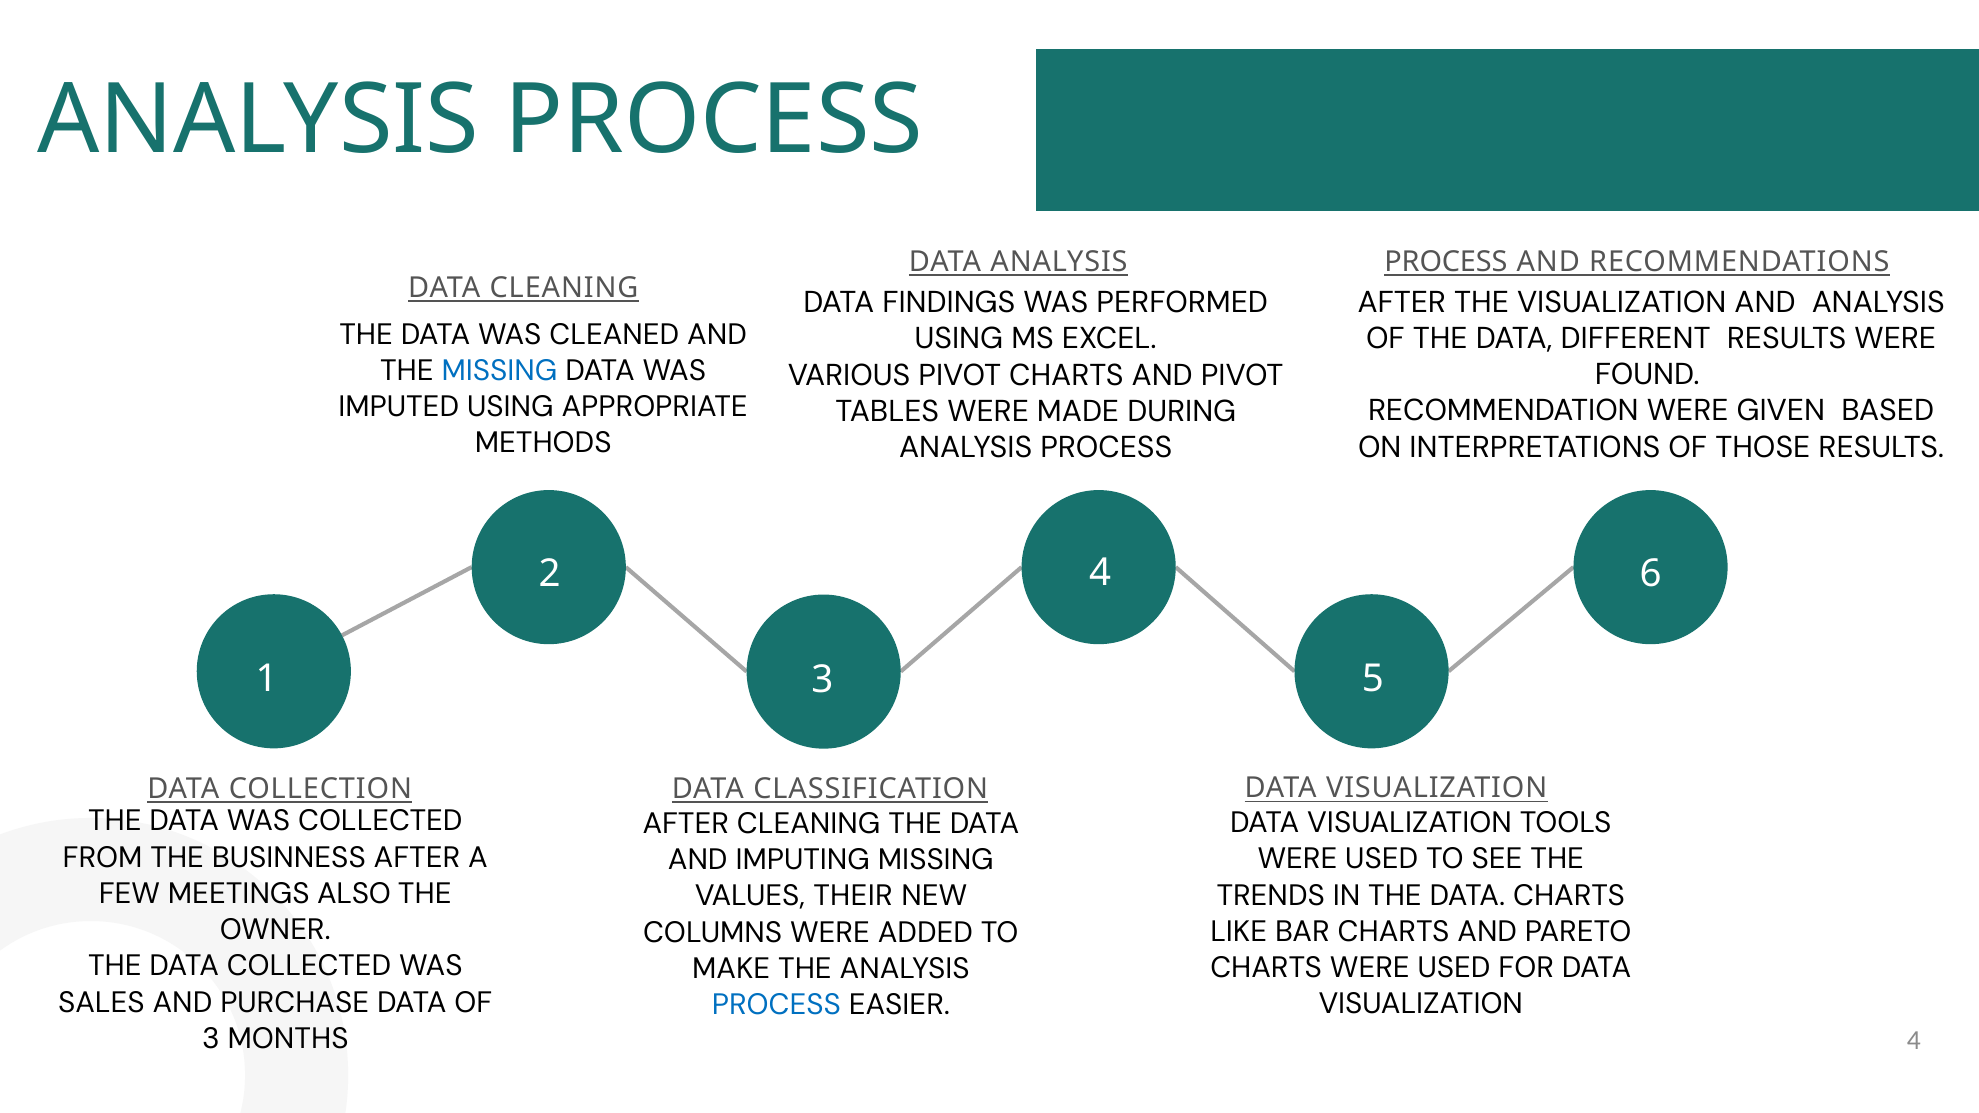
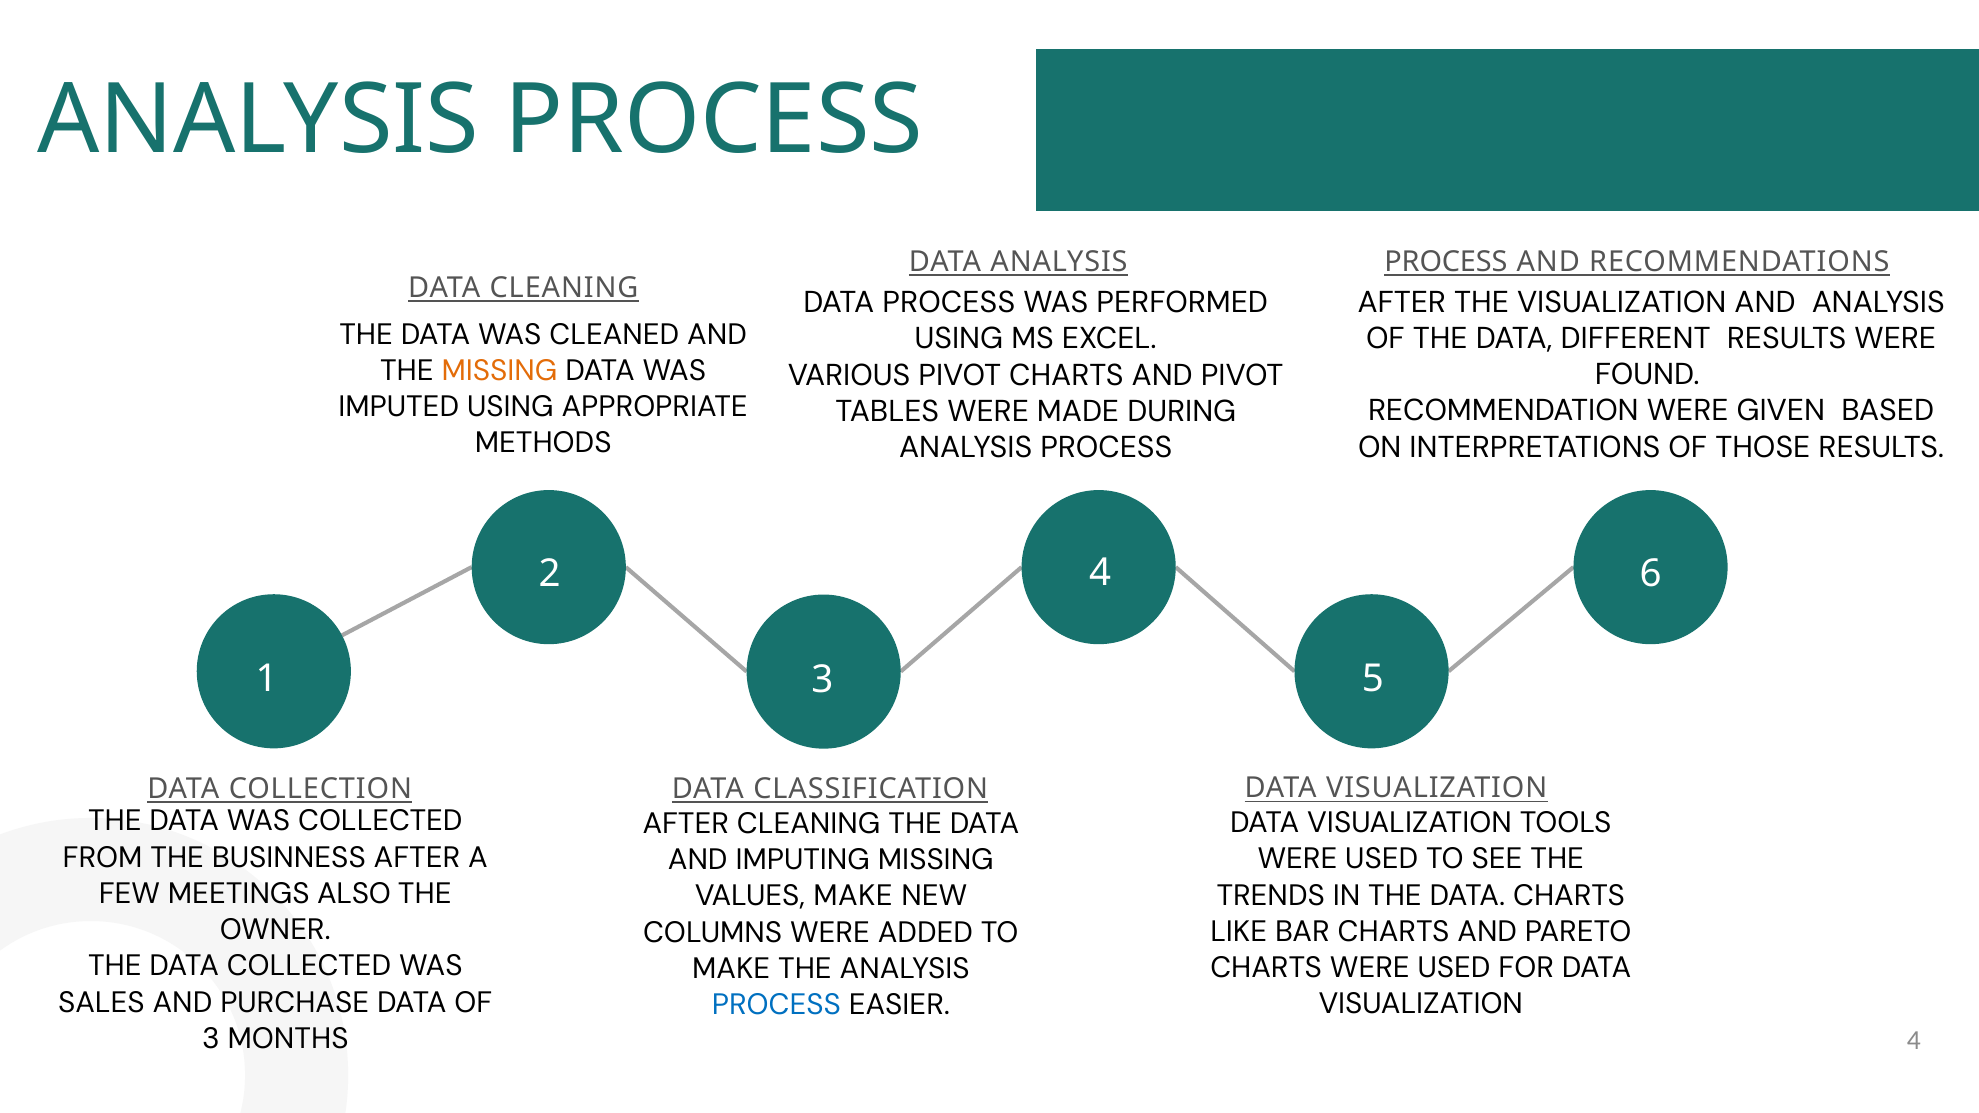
DATA FINDINGS: FINDINGS -> PROCESS (949, 302)
MISSING colour: blue -> orange (499, 371)
VALUES THEIR: THEIR -> MAKE (853, 896)
